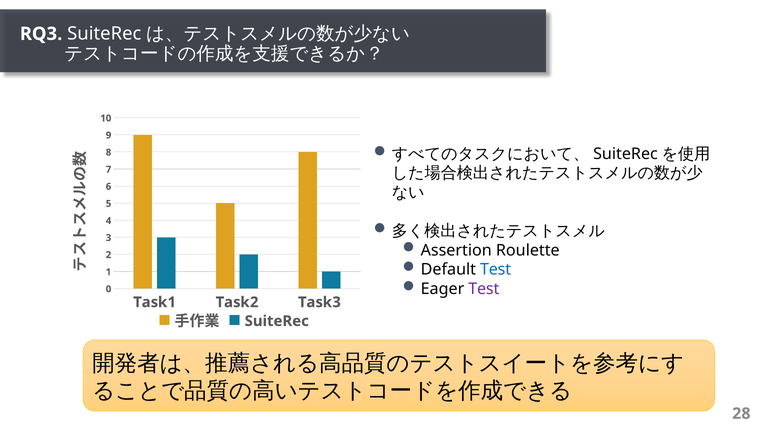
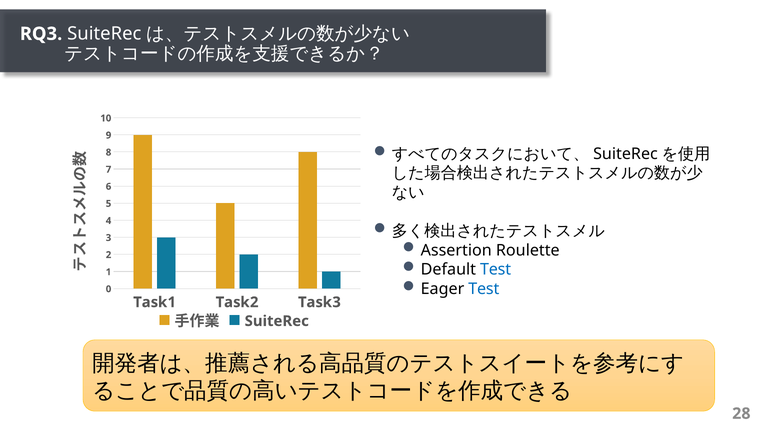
Test colour: purple -> blue (484, 289)
